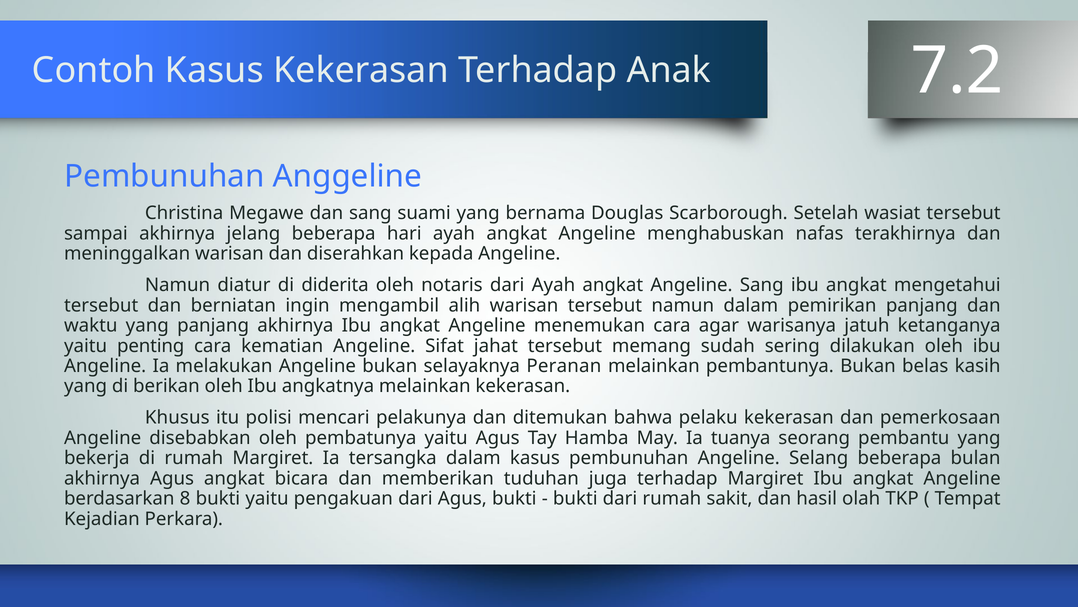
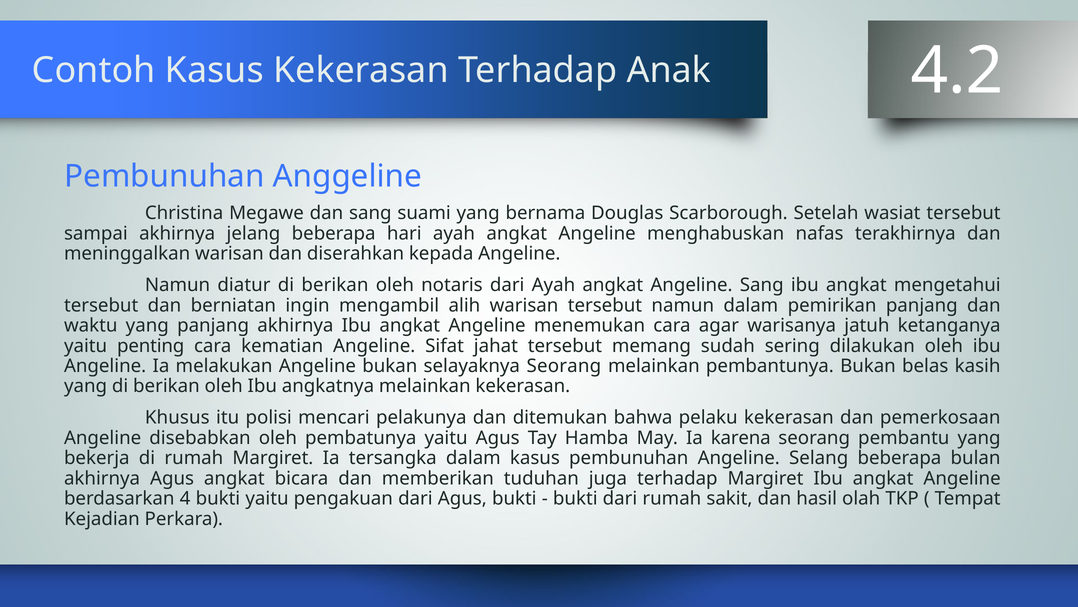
7.2: 7.2 -> 4.2 (957, 71)
diderita: diderita -> berikan (335, 285)
selayaknya Peranan: Peranan -> Seorang (564, 366)
tuanya: tuanya -> karena (741, 438)
8: 8 -> 4 (185, 498)
